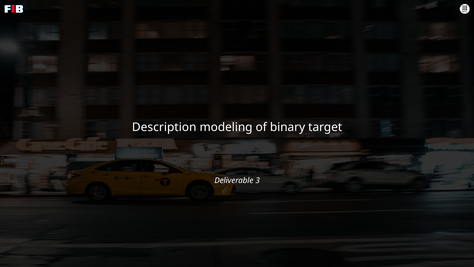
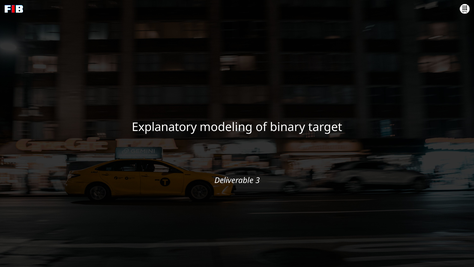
Description: Description -> Explanatory (164, 127)
